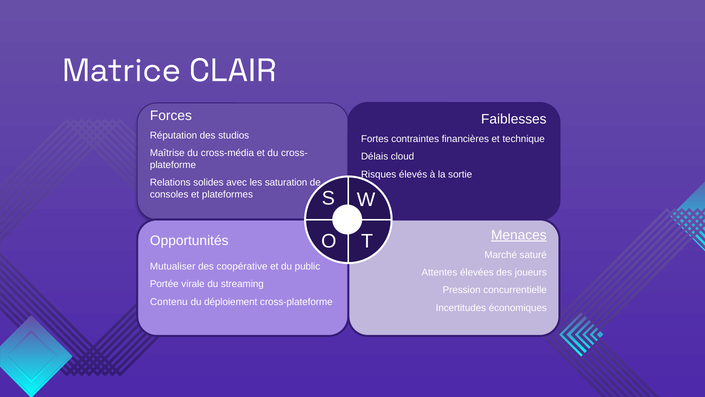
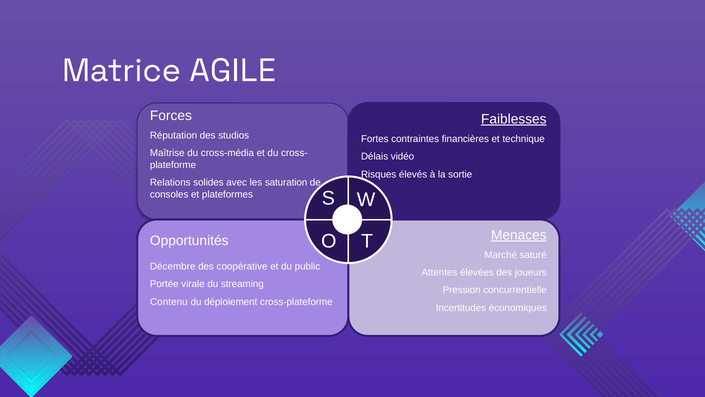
CLAIR: CLAIR -> AGILE (233, 70)
Faiblesses underline: none -> present (514, 119)
cloud: cloud -> vidéo (402, 156)
Mutualiser: Mutualiser -> Décembre (173, 266)
